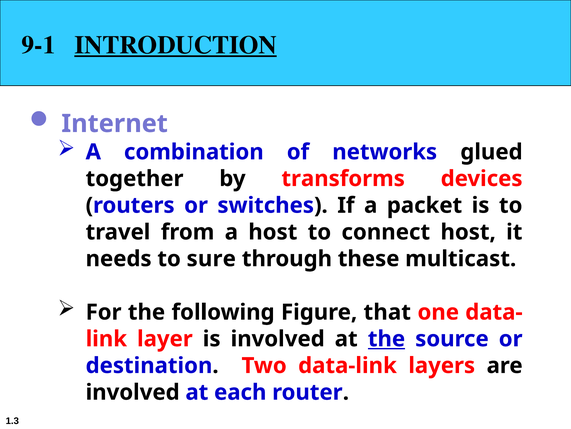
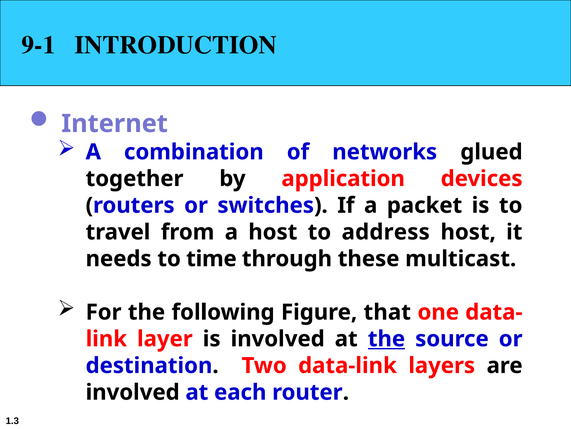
INTRODUCTION underline: present -> none (176, 45)
transforms: transforms -> application (343, 178)
connect: connect -> address (386, 232)
sure: sure -> time (211, 258)
